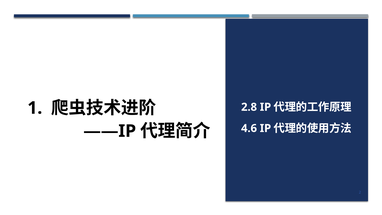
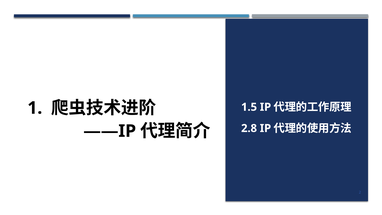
2.8: 2.8 -> 1.5 (249, 107)
4.6: 4.6 -> 2.8 (249, 128)
